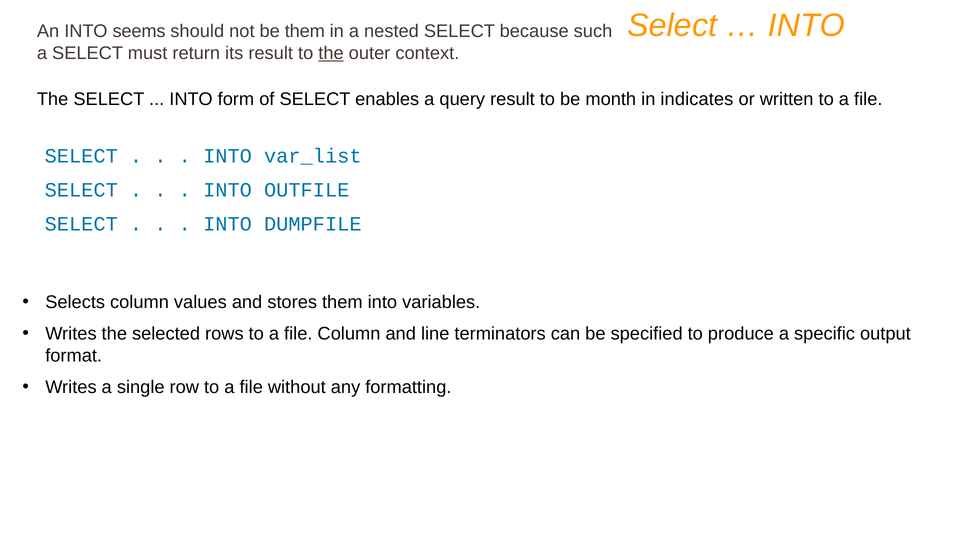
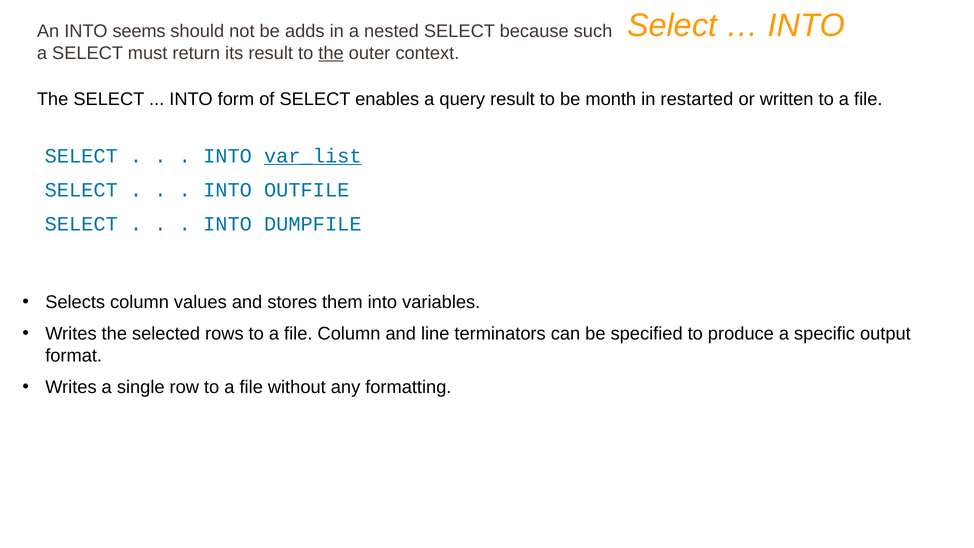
be them: them -> adds (305, 31)
indicates: indicates -> restarted (697, 99)
var_list underline: none -> present (313, 156)
